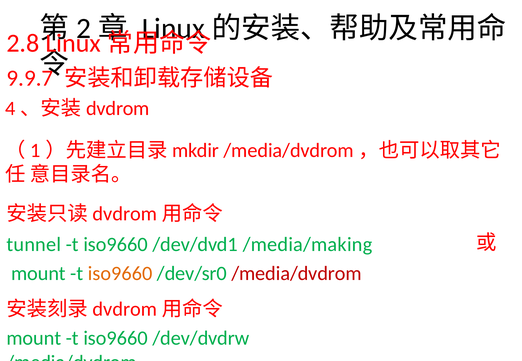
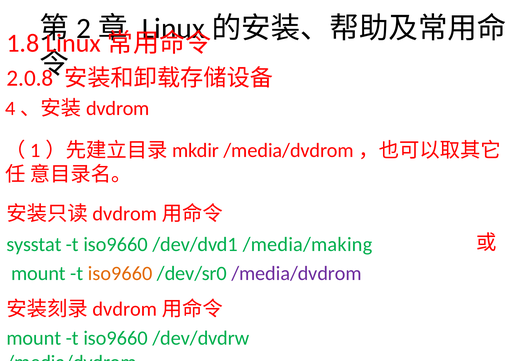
2.8: 2.8 -> 1.8 (23, 43)
9.9.7: 9.9.7 -> 2.0.8 (30, 78)
tunnel: tunnel -> sysstat (34, 245)
/media/dvdrom colour: red -> purple (297, 274)
